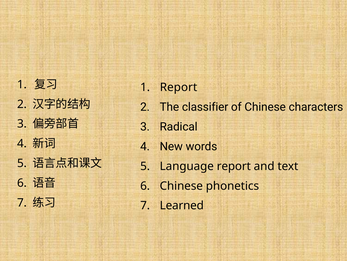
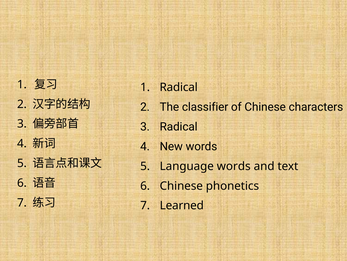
1 Report: Report -> Radical (179, 87)
Language report: report -> words (234, 166)
